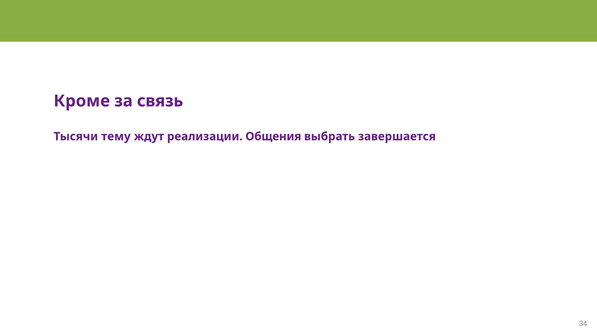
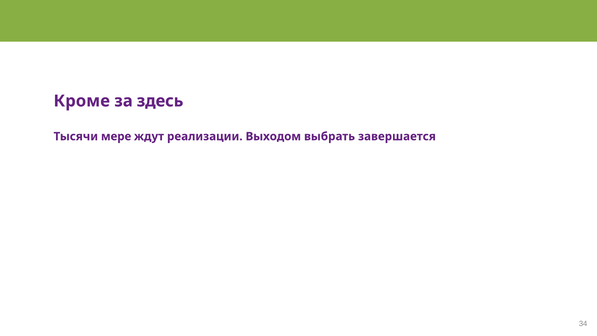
связь: связь -> здесь (160, 101)
тему: тему -> мере (116, 136)
Общения: Общения -> Выходом (273, 136)
